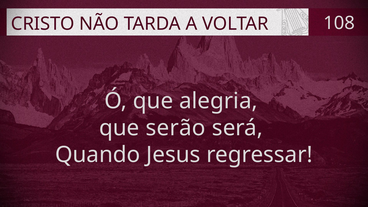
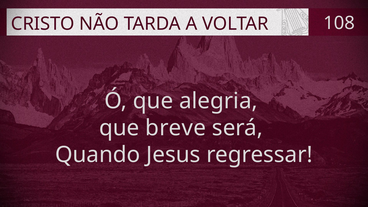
serão: serão -> breve (176, 128)
